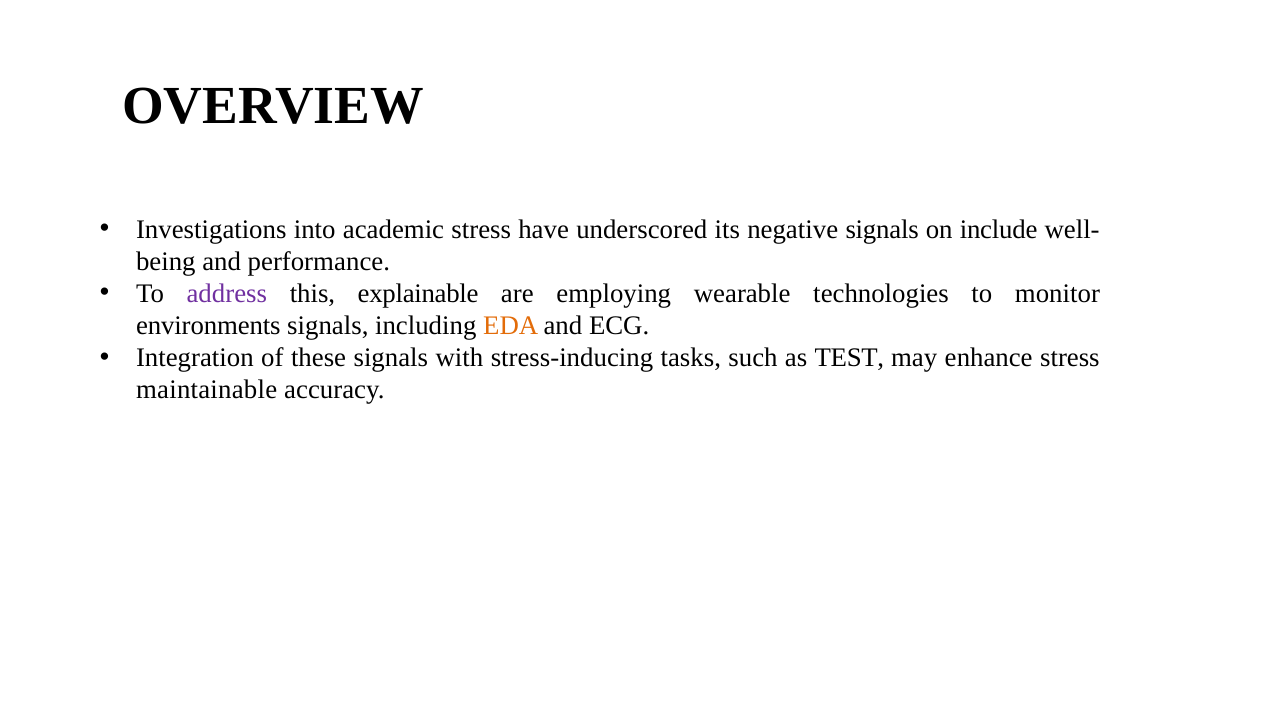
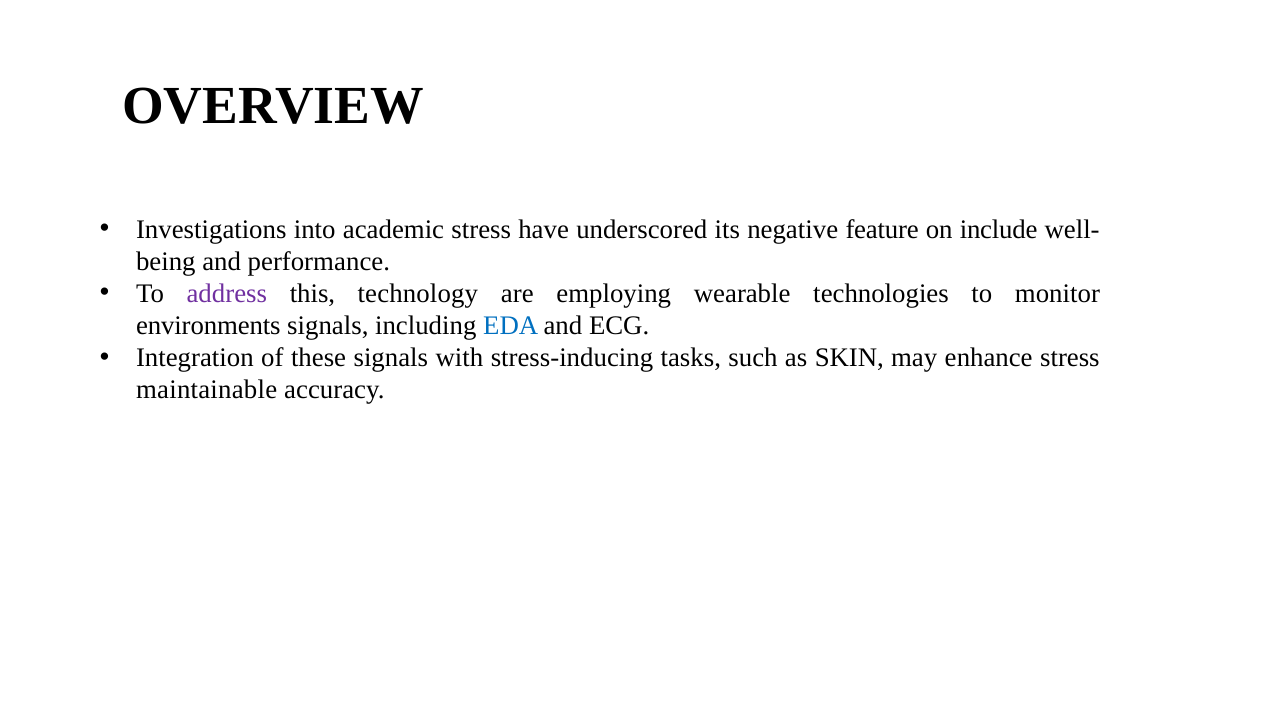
negative signals: signals -> feature (882, 229)
explainable: explainable -> technology (418, 294)
EDA colour: orange -> blue (511, 326)
TEST: TEST -> SKIN (849, 358)
